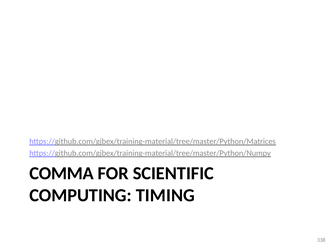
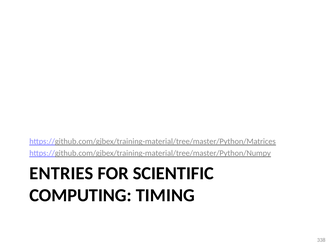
COMMA: COMMA -> ENTRIES (61, 173)
